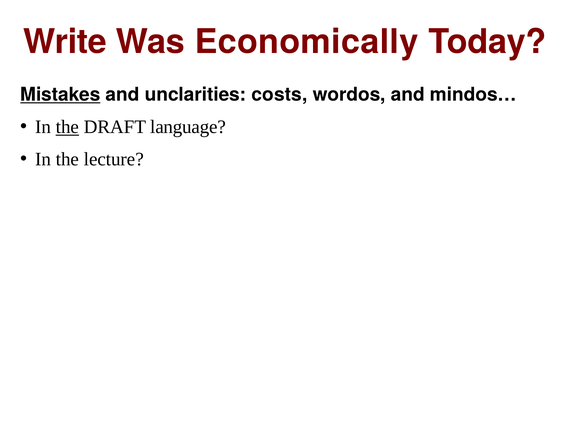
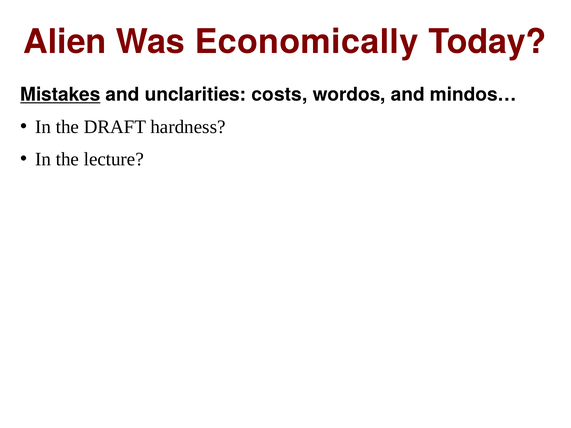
Write: Write -> Alien (65, 42)
the underline: present -> none (67, 127)
language: language -> hardness (188, 127)
